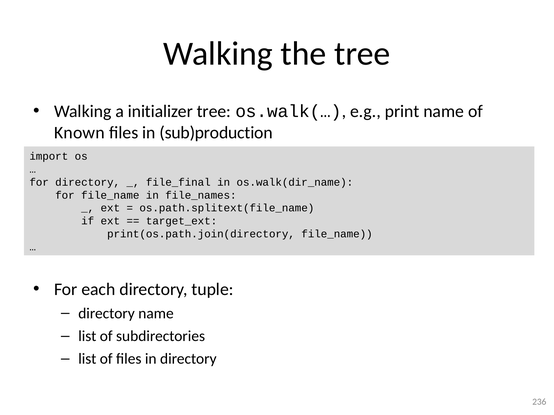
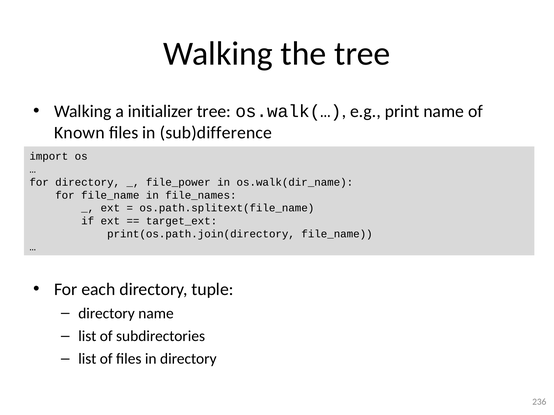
sub)production: sub)production -> sub)difference (216, 133)
file_final: file_final -> file_power (178, 182)
